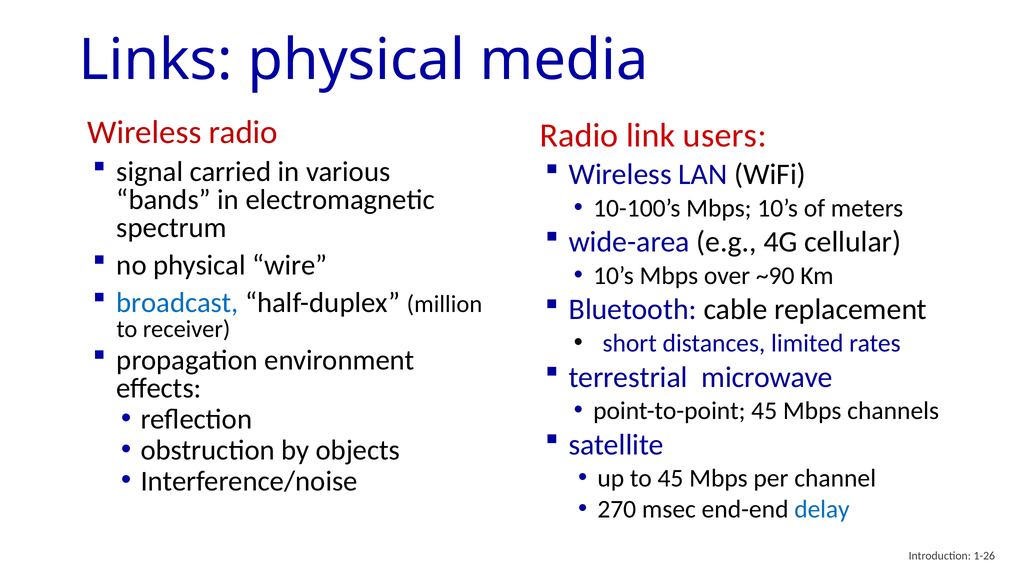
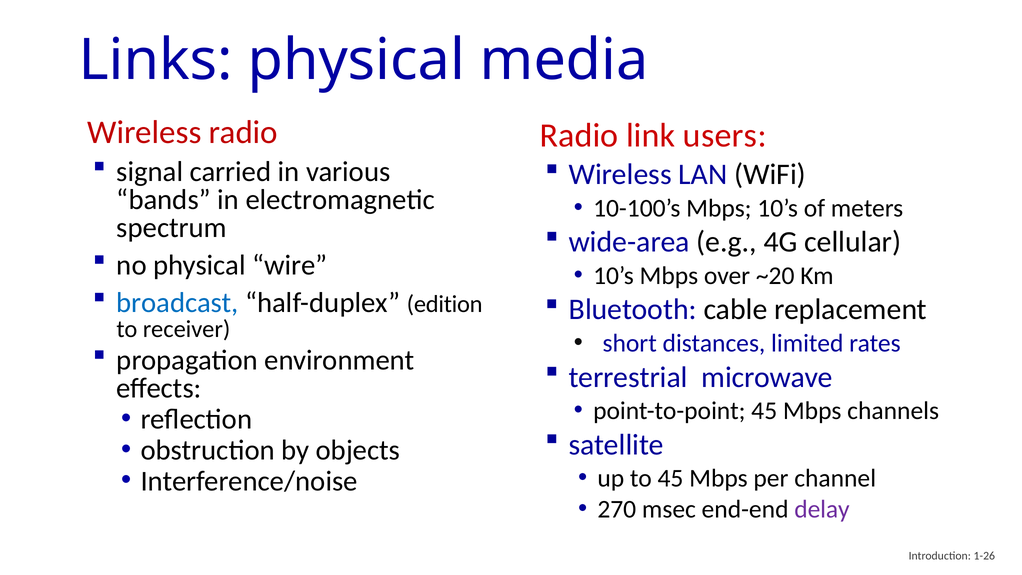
~90: ~90 -> ~20 (775, 276)
million: million -> edition (445, 304)
delay colour: blue -> purple (822, 509)
